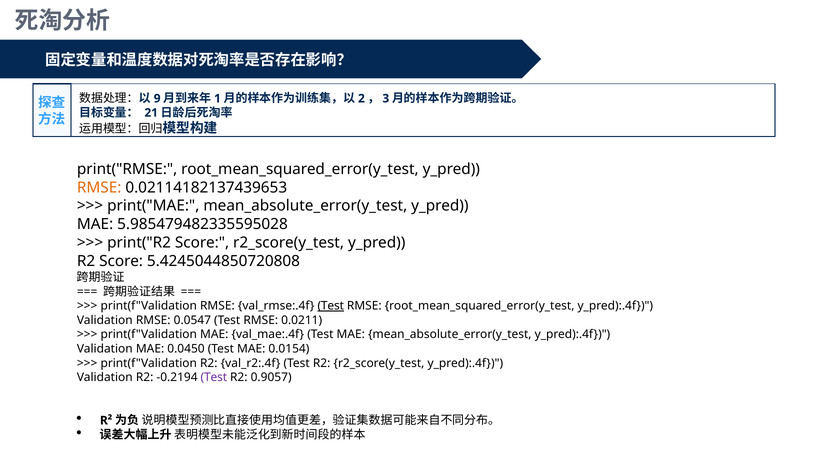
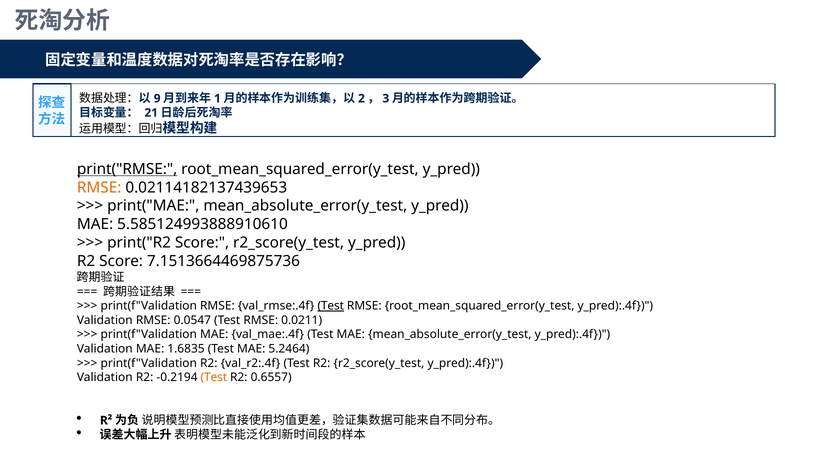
print("RMSE underline: none -> present (127, 169)
5.985479482335595028: 5.985479482335595028 -> 5.585124993888910610 (202, 224)
5.4245044850720808: 5.4245044850720808 -> 7.1513664469875736 (223, 261)
0.0450: 0.0450 -> 1.6835 (186, 349)
0.0154: 0.0154 -> 5.2464 (289, 349)
Test colour: purple -> orange (214, 378)
0.9057: 0.9057 -> 0.6557 (271, 378)
